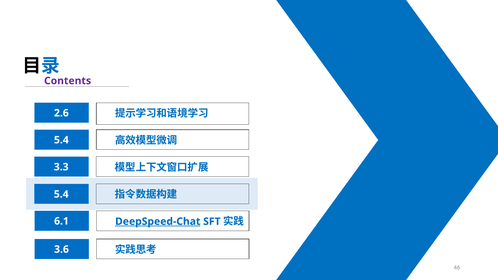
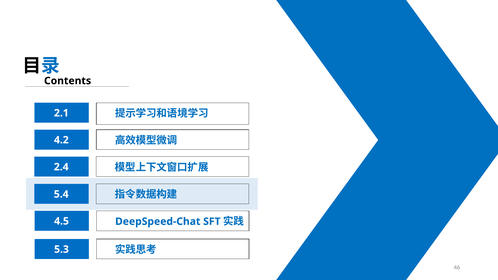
Contents colour: purple -> black (68, 81)
2.6: 2.6 -> 2.1 (61, 113)
5.4: 5.4 -> 4.2 (61, 140)
3.3: 3.3 -> 2.4 (61, 167)
6.1: 6.1 -> 4.5 (61, 221)
DeepSpeed-Chat underline: present -> none (158, 222)
3.6: 3.6 -> 5.3 (61, 249)
